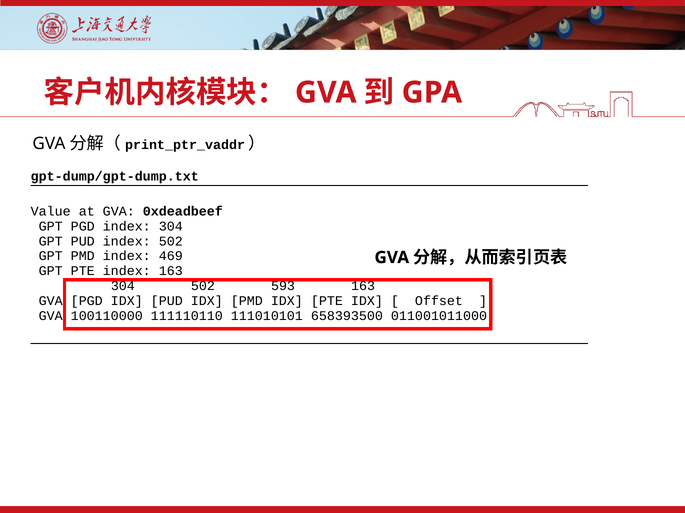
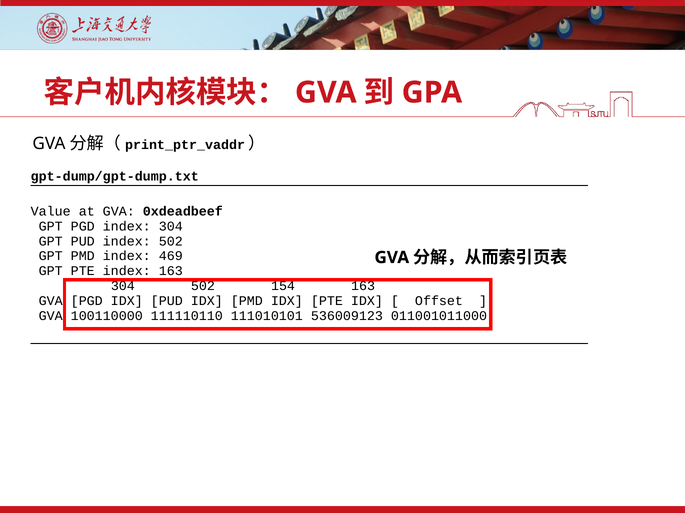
593: 593 -> 154 (283, 286)
658393500: 658393500 -> 536009123 (347, 316)
